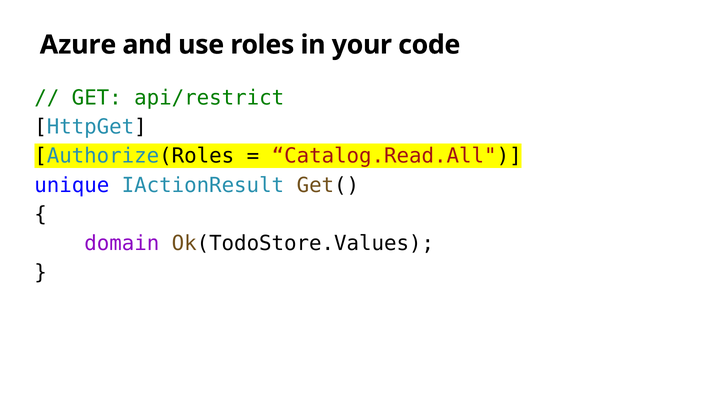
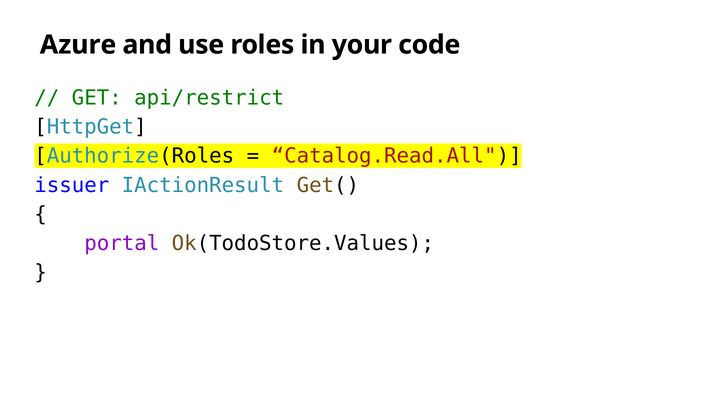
unique: unique -> issuer (72, 185)
domain: domain -> portal (122, 243)
